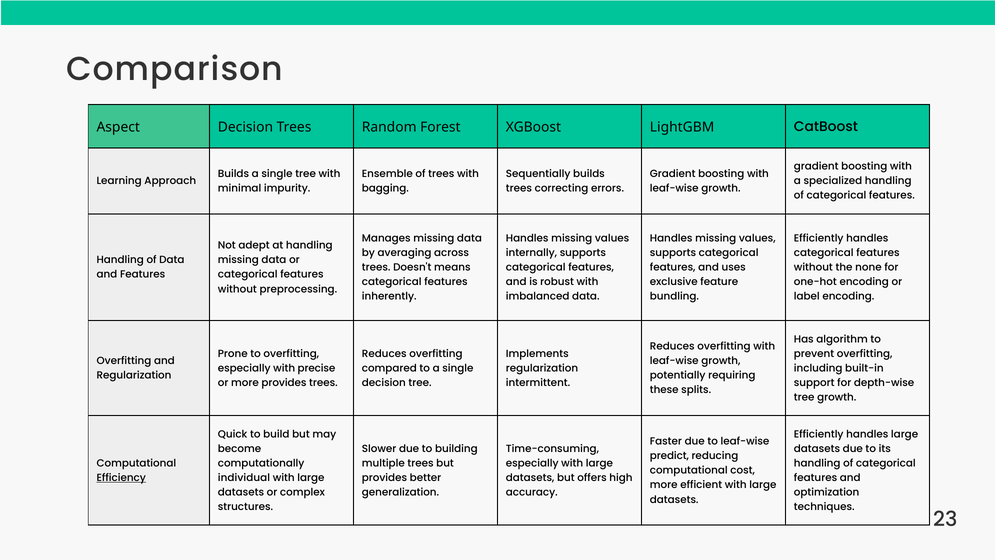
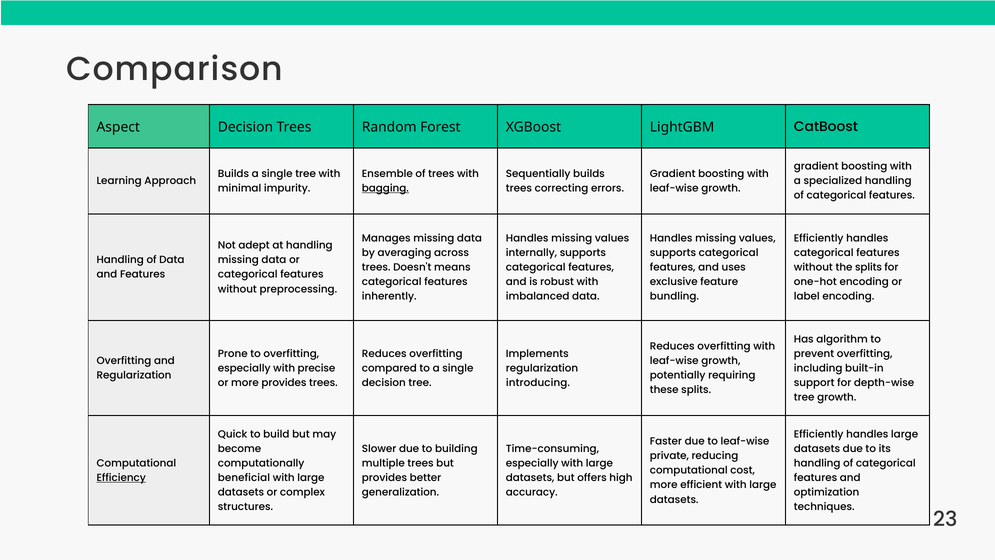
bagging underline: none -> present (385, 188)
the none: none -> splits (868, 267)
intermittent: intermittent -> introducing (538, 382)
predict: predict -> private (669, 456)
individual: individual -> beneficial (244, 478)
